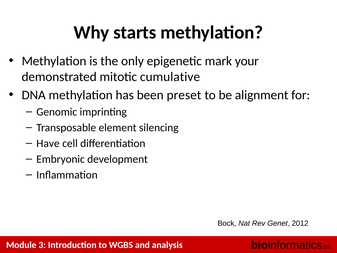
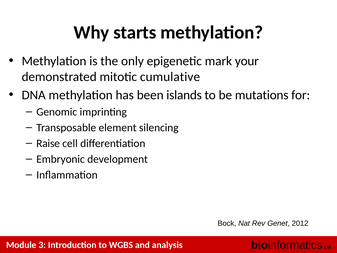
preset: preset -> islands (184, 95)
alignment: alignment -> mutations (262, 95)
Have: Have -> Raise (48, 143)
